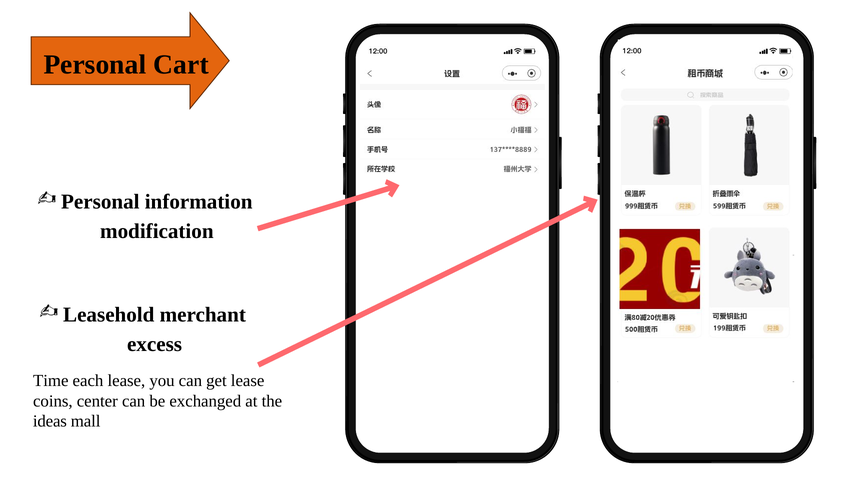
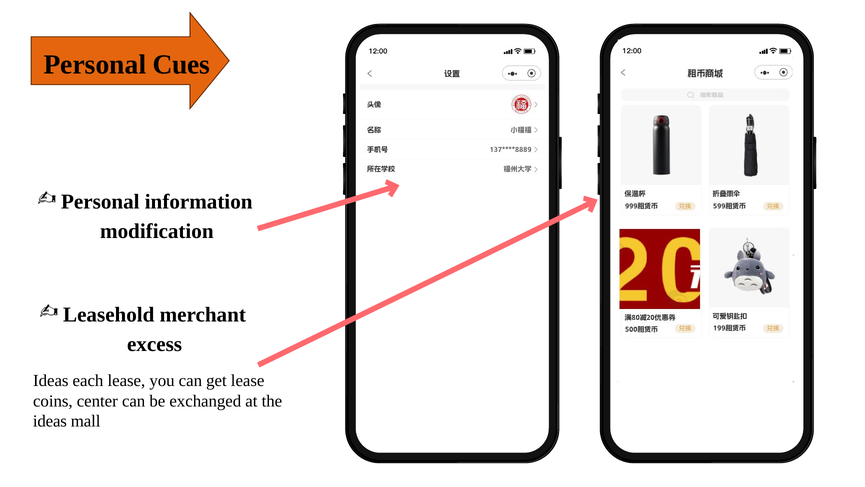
Cart: Cart -> Cues (181, 65)
Time: Time -> Ideas (51, 380)
